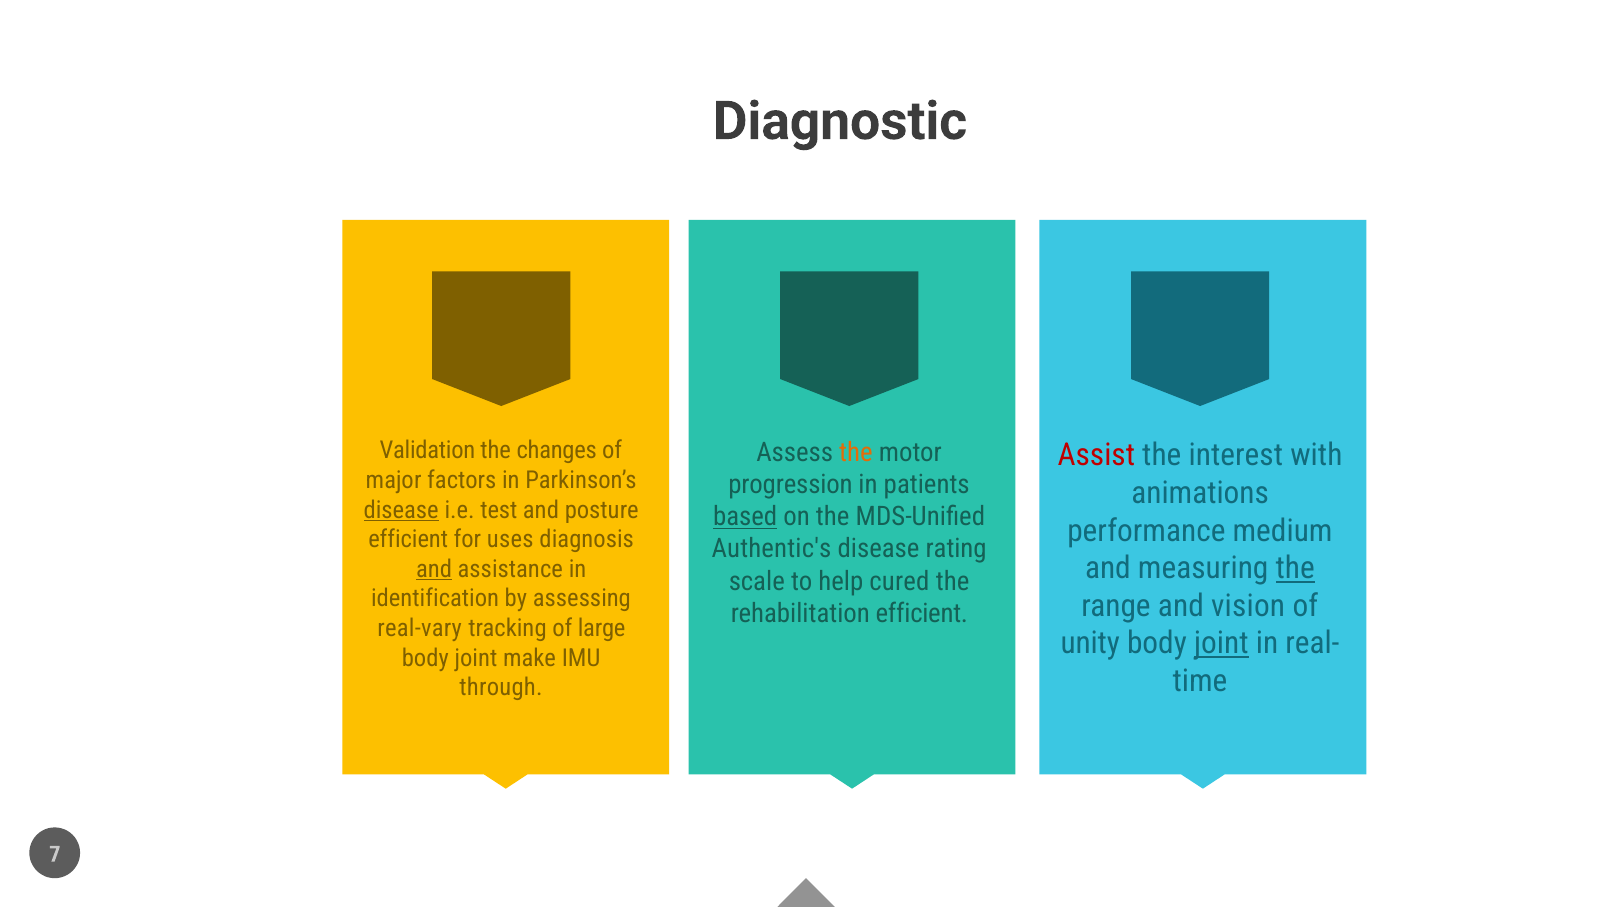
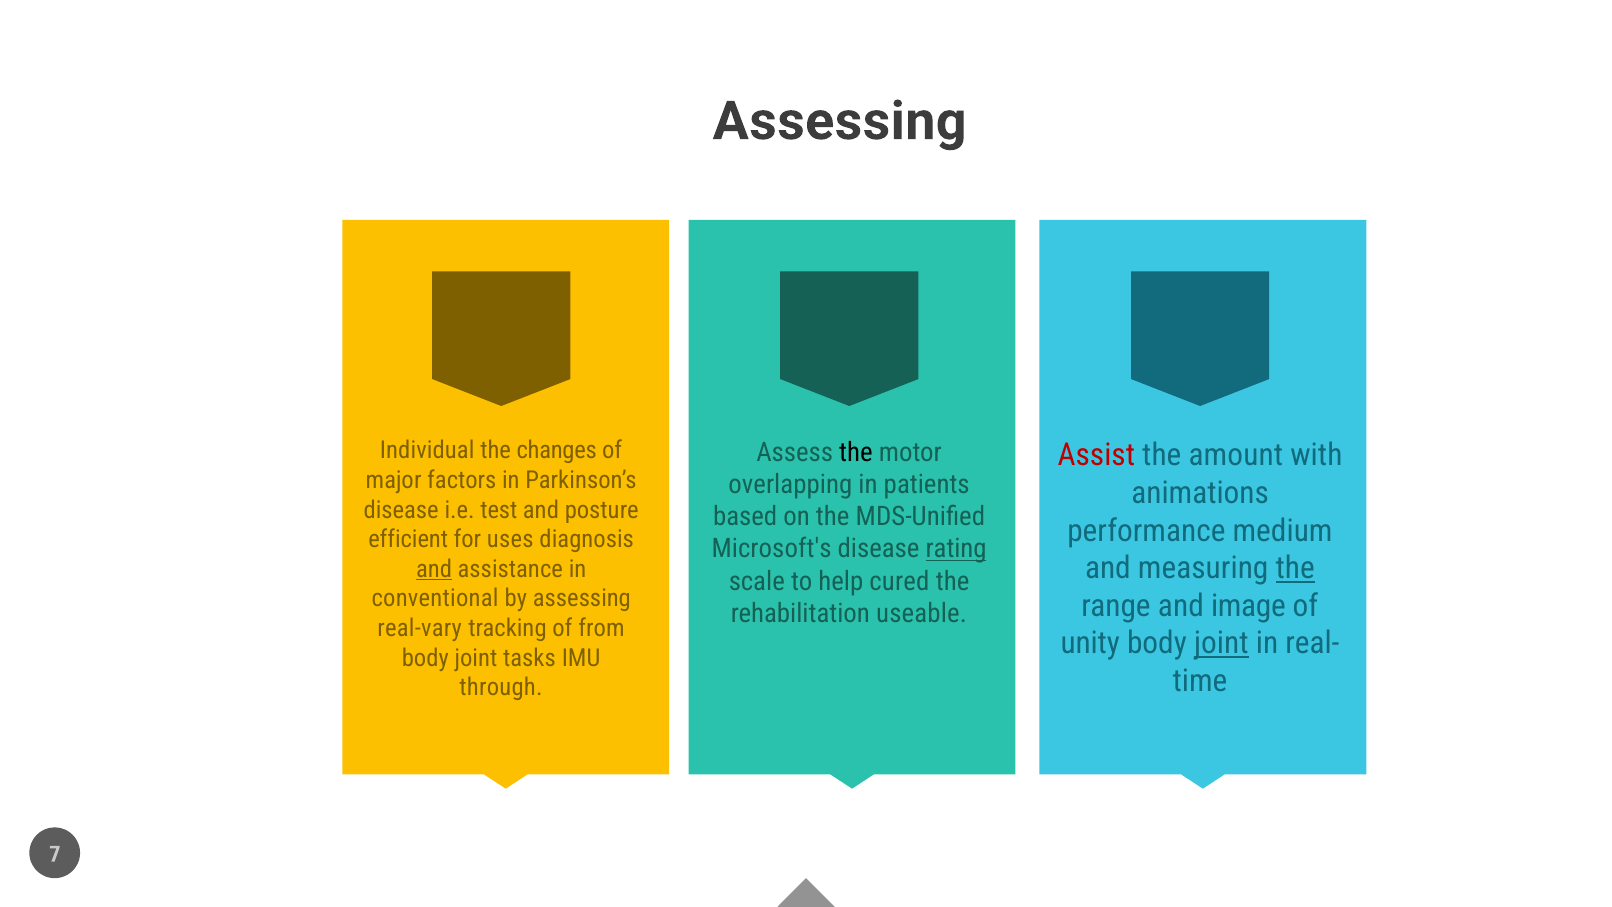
Diagnostic: Diagnostic -> Assessing (840, 121)
Validation: Validation -> Individual (427, 451)
the colour: orange -> black (856, 452)
interest: interest -> amount (1236, 455)
progression: progression -> overlapping (790, 484)
disease underline: present -> none (401, 510)
based underline: present -> none (745, 517)
Authentic's: Authentic's -> Microsoft's (772, 549)
rating underline: none -> present (956, 549)
identification: identification -> conventional (435, 599)
vision: vision -> image (1248, 606)
rehabilitation efficient: efficient -> useable (922, 613)
large: large -> from (601, 628)
make: make -> tasks (529, 658)
